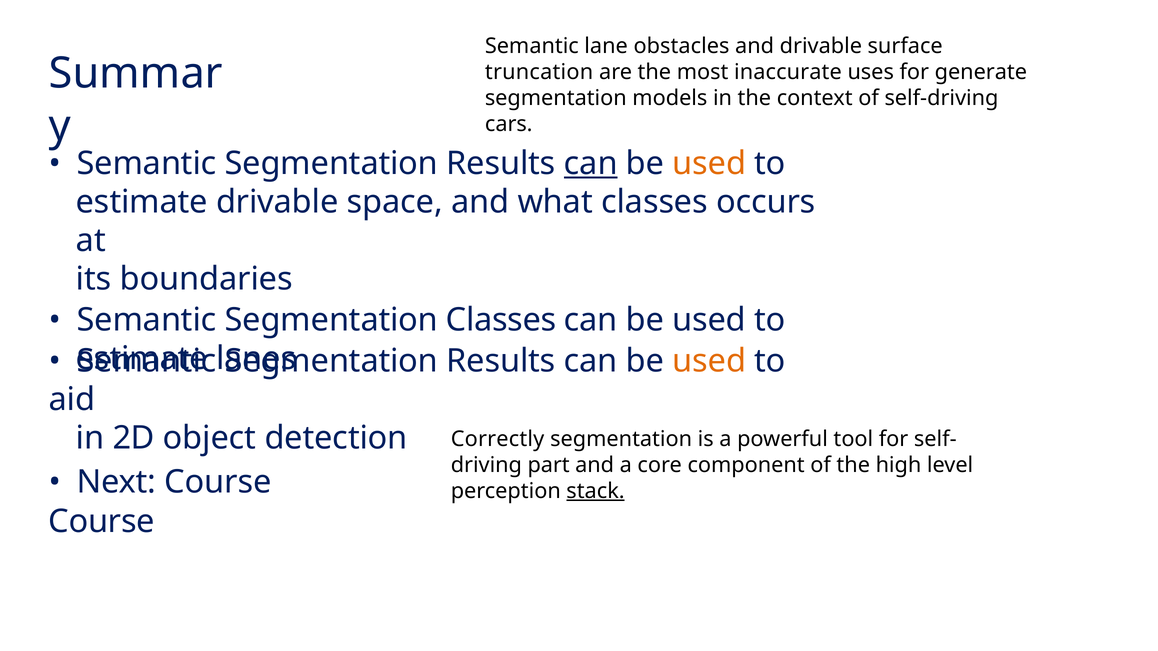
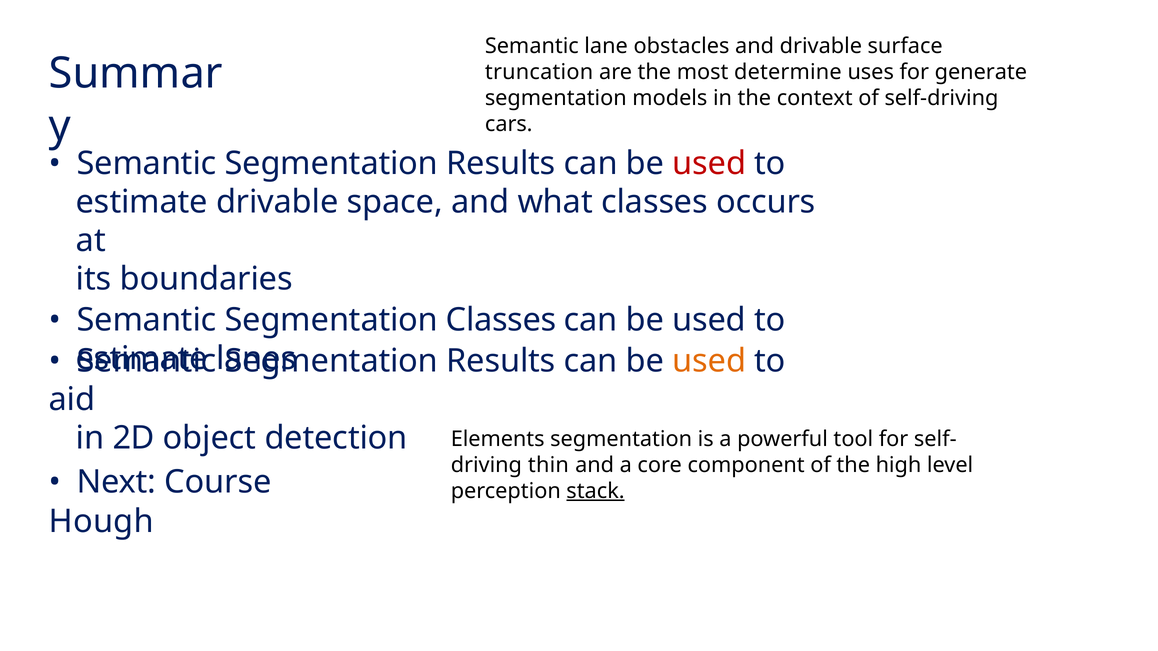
inaccurate: inaccurate -> determine (788, 72)
can underline: present -> none (591, 164)
used colour: orange -> red (709, 164)
Correctly: Correctly -> Elements (498, 439)
part: part -> thin (548, 465)
Course: Course -> Hough (101, 522)
